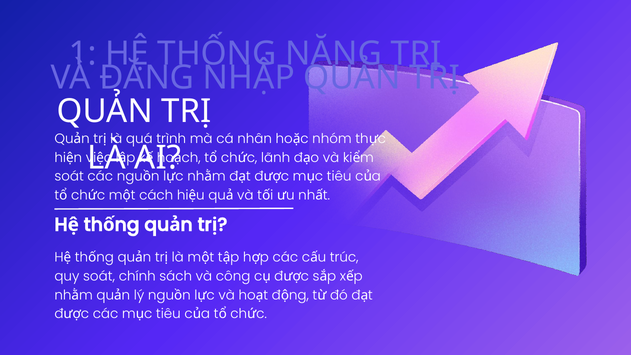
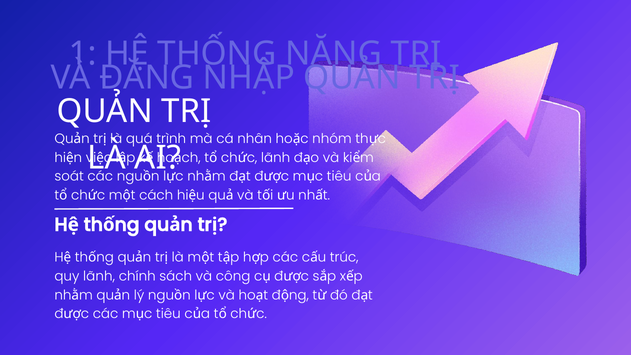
quy soát: soát -> lãnh (99, 276)
